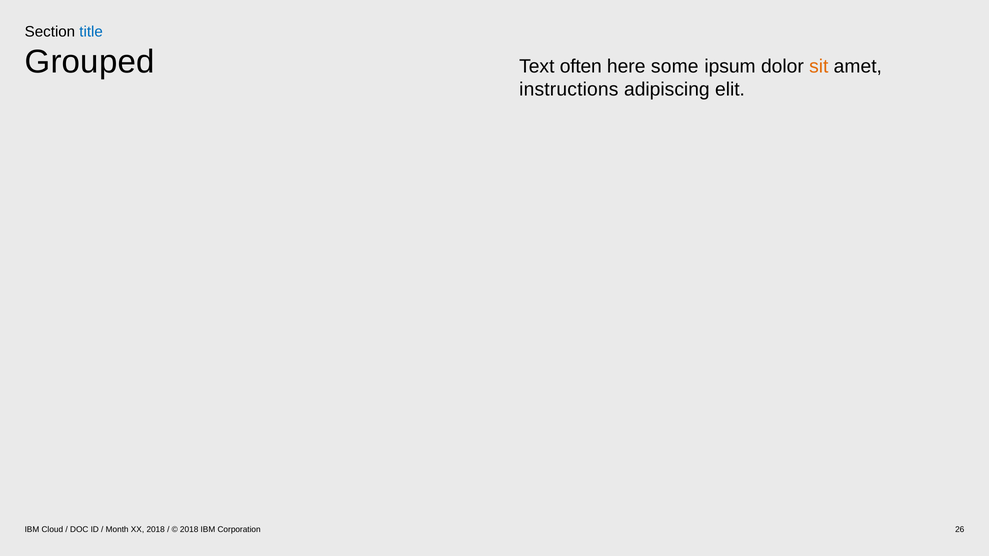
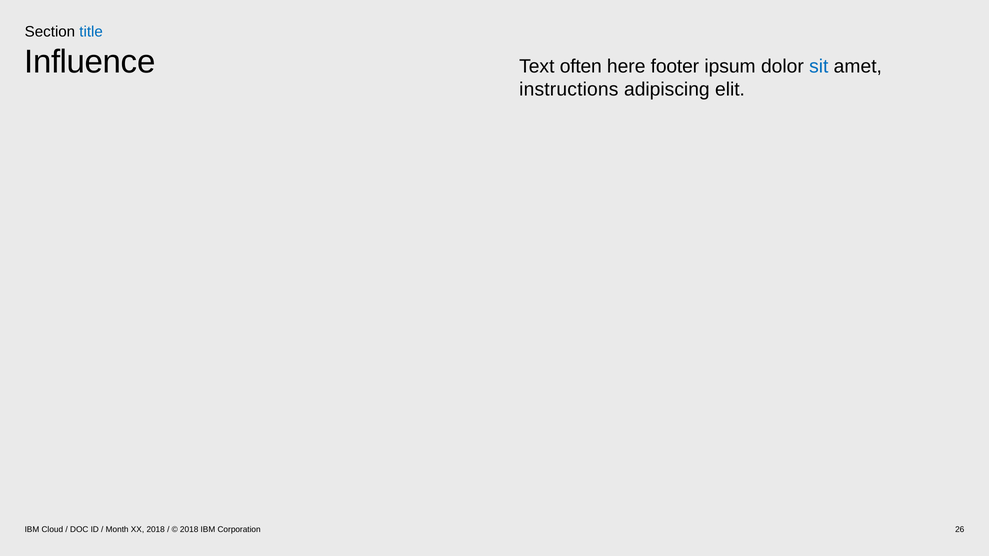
Grouped: Grouped -> Influence (90, 62)
some: some -> footer (675, 66)
sit colour: orange -> blue (819, 66)
